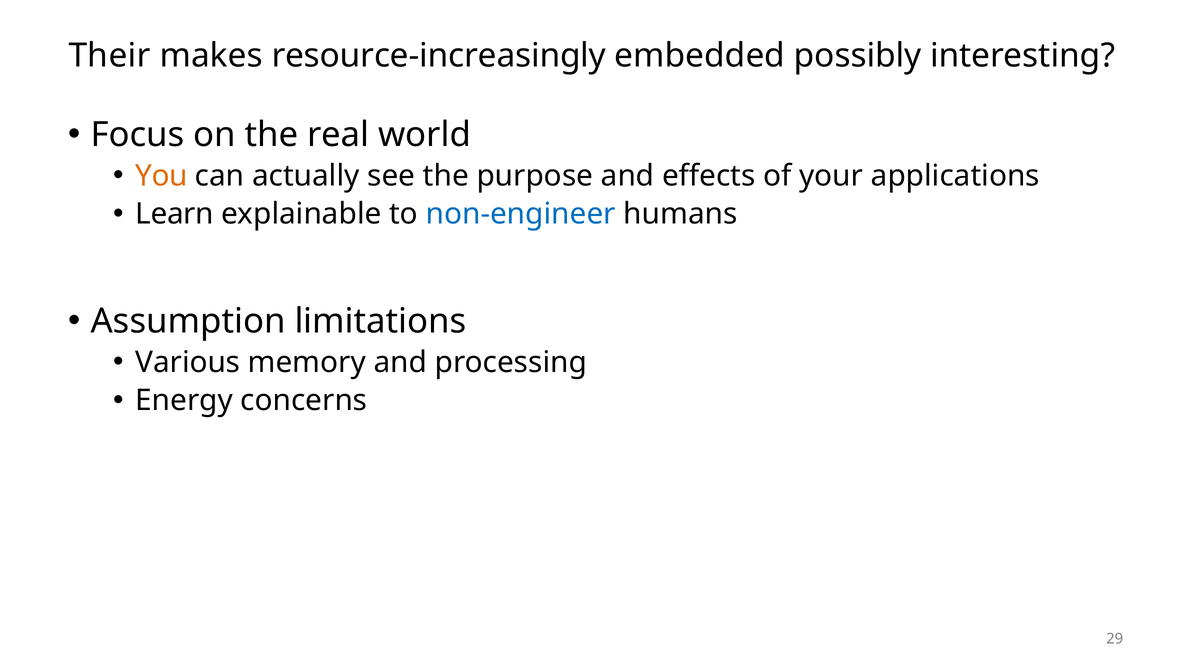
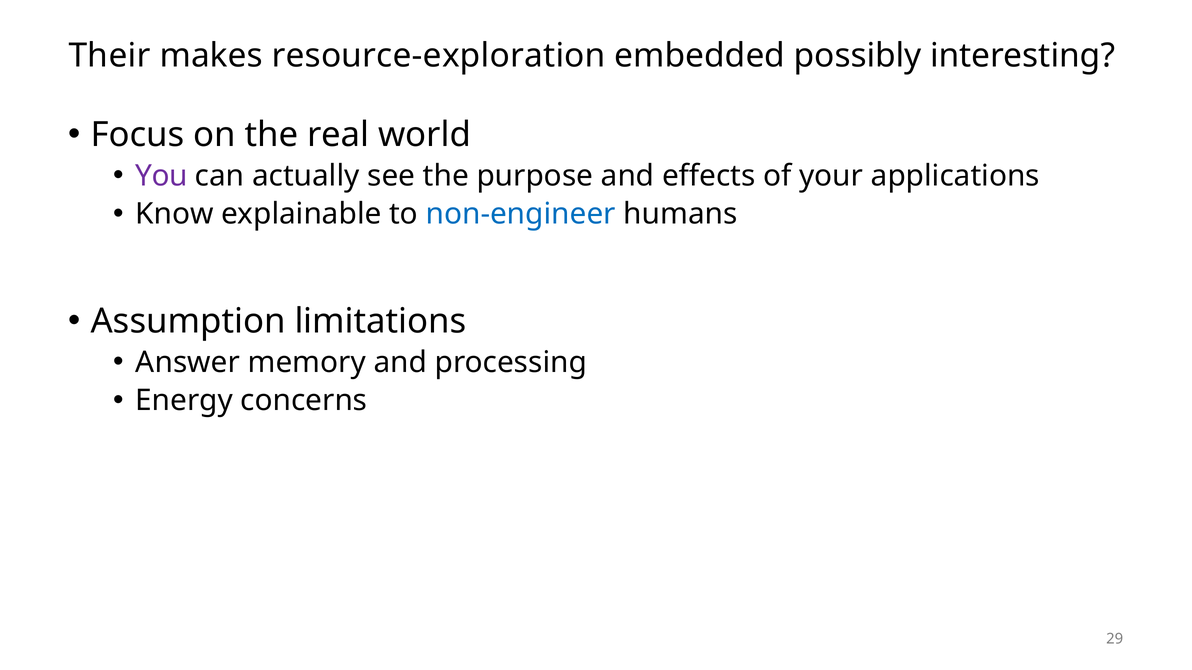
resource-increasingly: resource-increasingly -> resource-exploration (439, 56)
You colour: orange -> purple (161, 176)
Learn: Learn -> Know (174, 214)
Various: Various -> Answer (188, 363)
